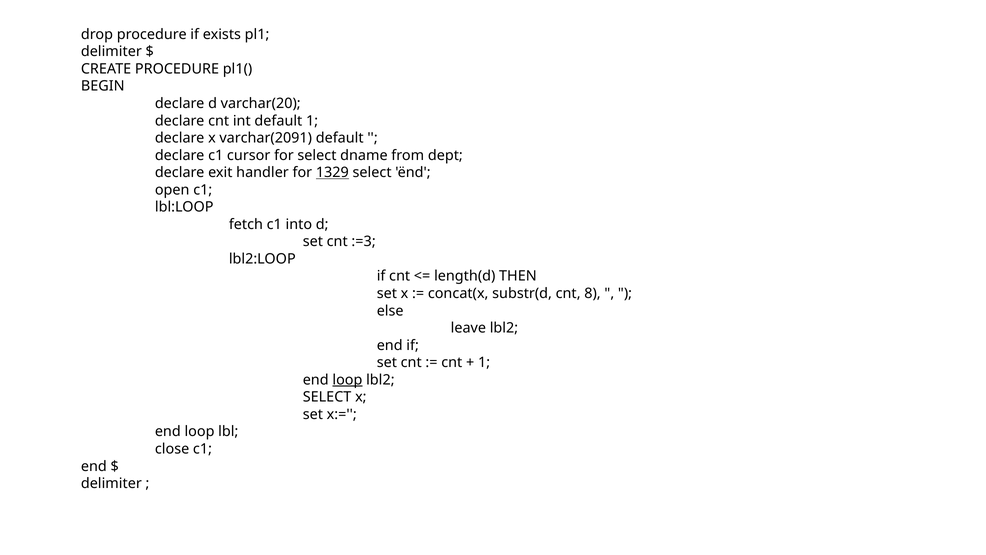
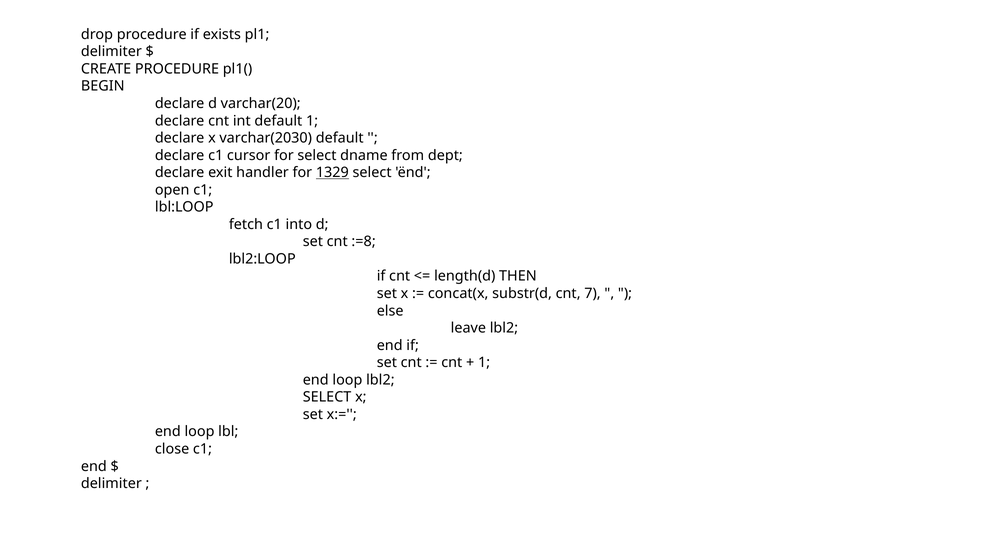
varchar(2091: varchar(2091 -> varchar(2030 (266, 138)
:=3: :=3 -> :=8 (364, 242)
8: 8 -> 7 (592, 293)
loop underline: present -> none (347, 380)
